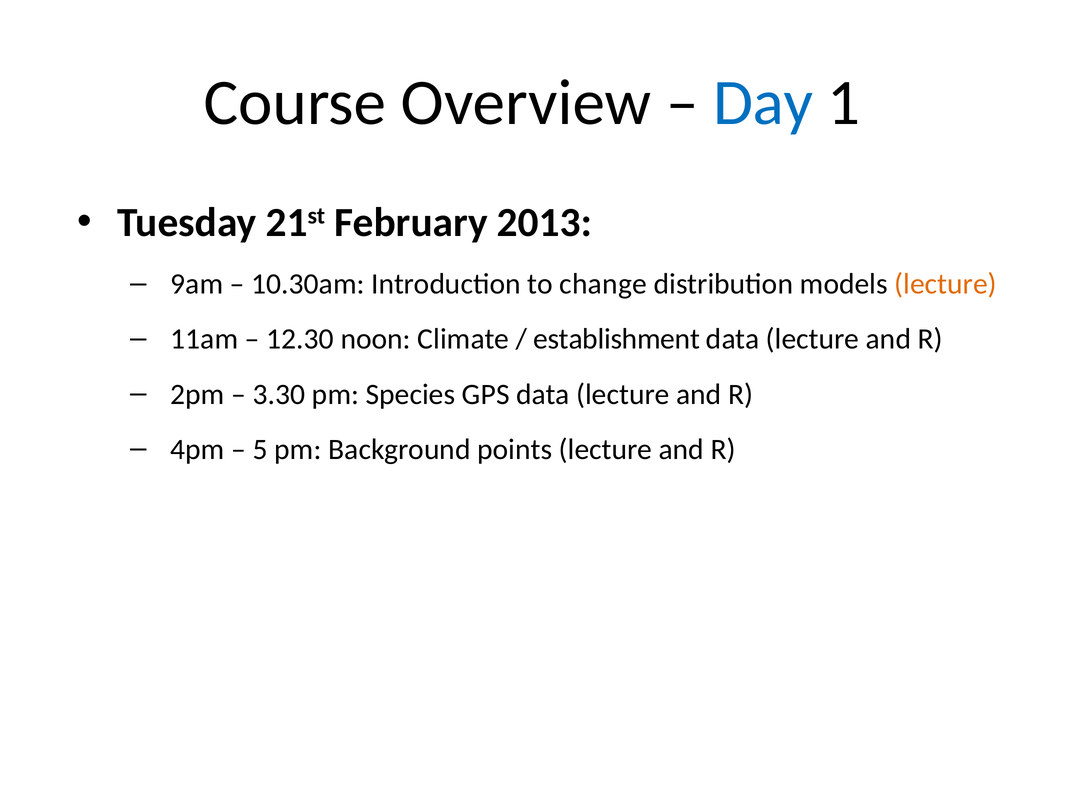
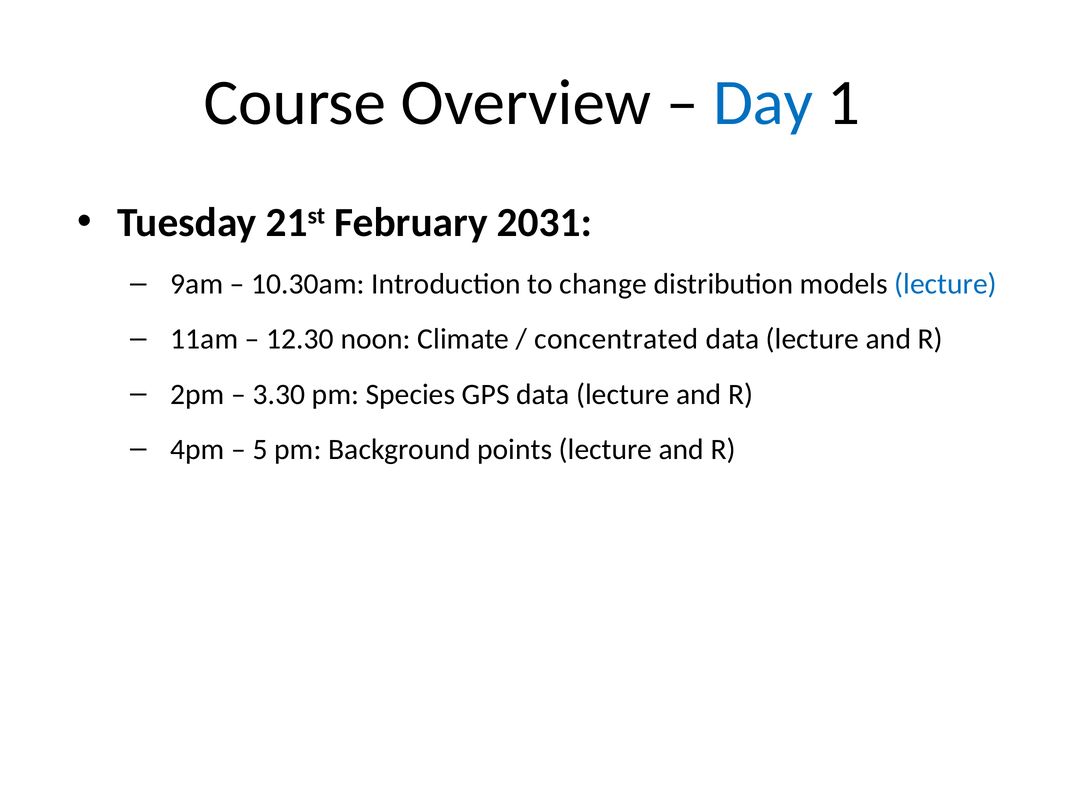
2013: 2013 -> 2031 (545, 223)
lecture colour: orange -> blue (946, 284)
establishment: establishment -> concentrated (616, 340)
